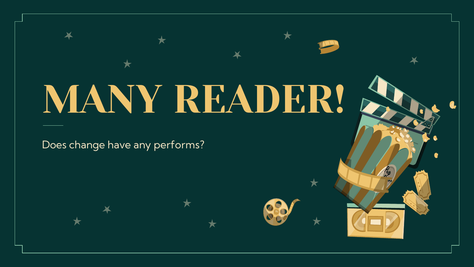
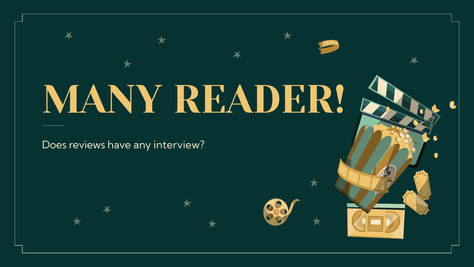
change: change -> reviews (87, 145)
performs: performs -> interview (179, 145)
